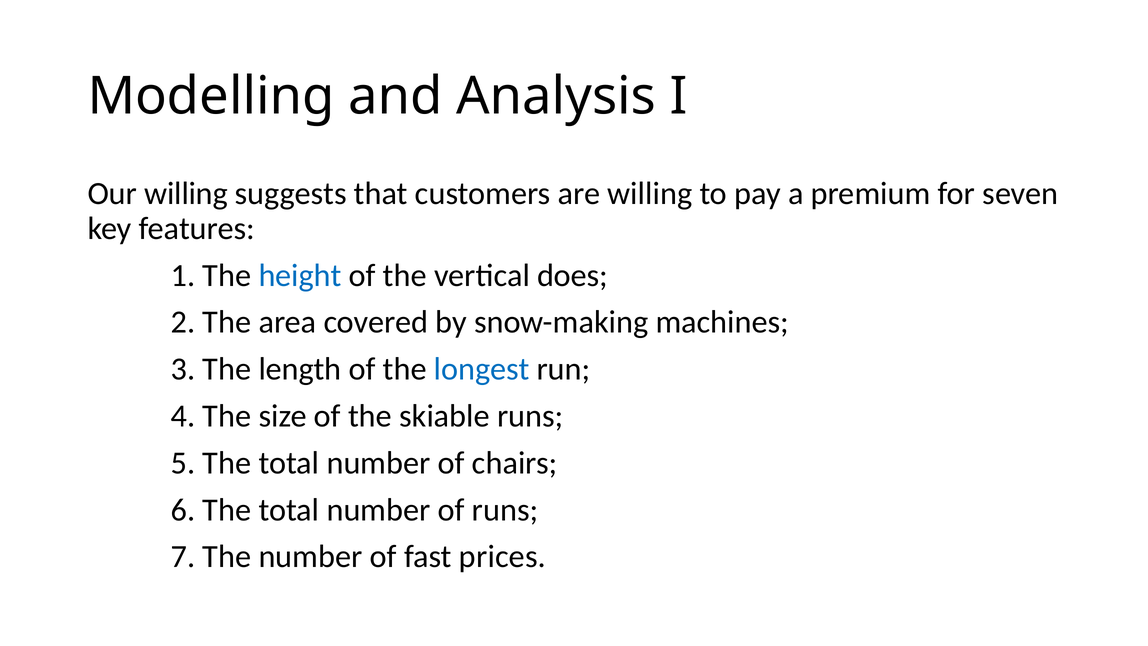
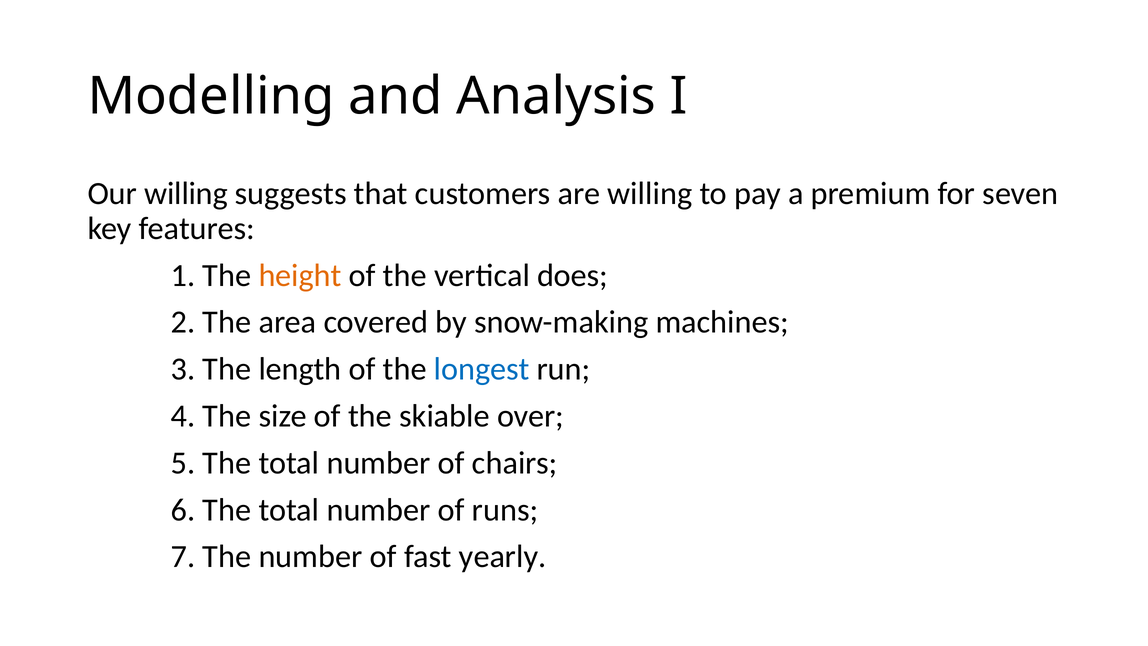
height colour: blue -> orange (300, 275)
skiable runs: runs -> over (530, 416)
prices: prices -> yearly (503, 557)
